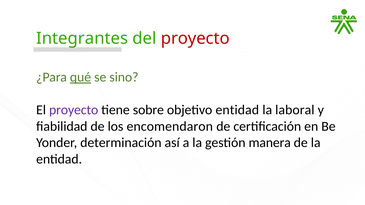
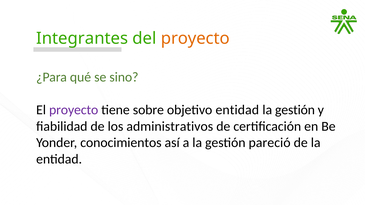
proyecto colour: red -> orange (195, 38)
qué underline: present -> none (81, 77)
laboral: laboral -> gestión (295, 110)
encomendaron: encomendaron -> administrativos (170, 127)
determinación: determinación -> conocimientos (121, 143)
manera: manera -> pareció (270, 143)
